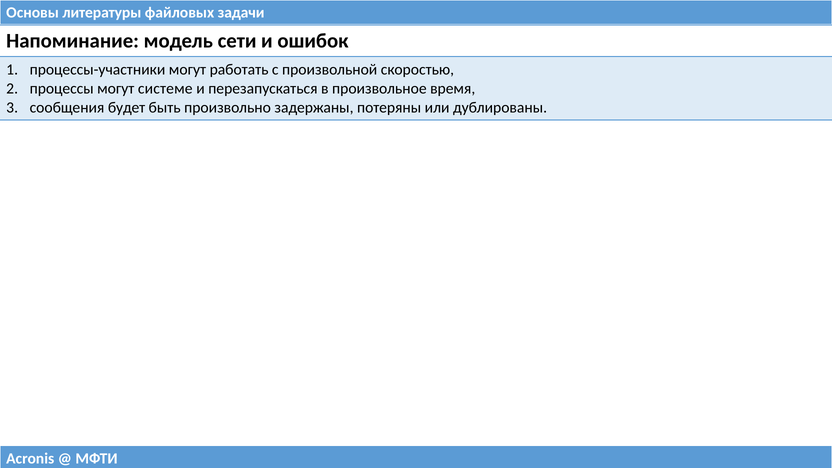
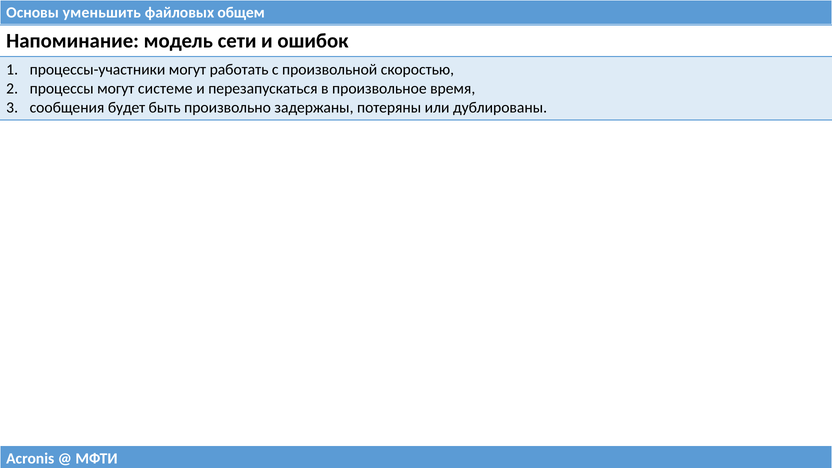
литературы: литературы -> уменьшить (102, 13)
задачи: задачи -> общем (241, 13)
